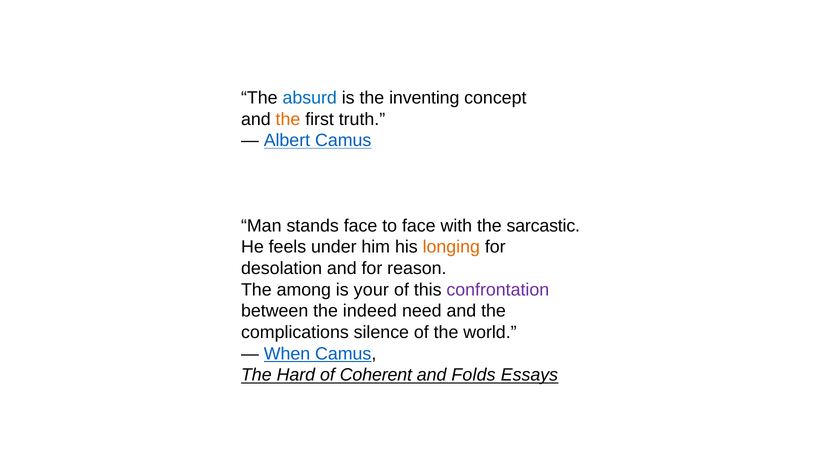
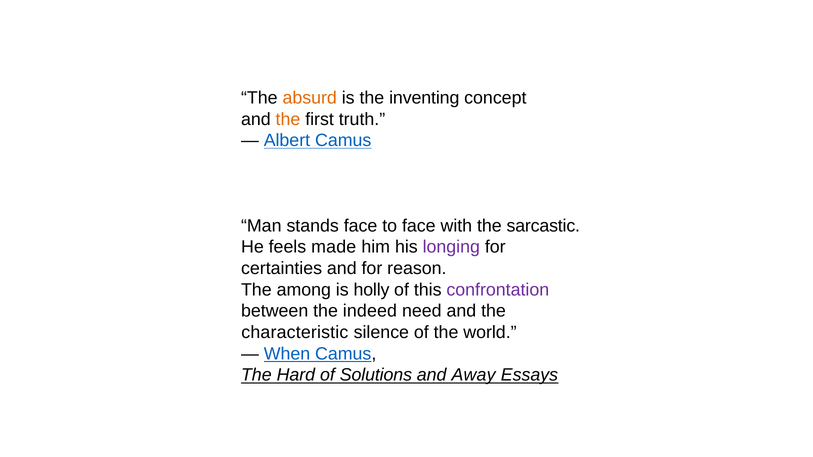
absurd colour: blue -> orange (310, 98)
under: under -> made (334, 247)
longing colour: orange -> purple (451, 247)
desolation: desolation -> certainties (282, 269)
your: your -> holly (371, 290)
complications: complications -> characteristic (295, 333)
Coherent: Coherent -> Solutions (376, 375)
Folds: Folds -> Away (474, 375)
